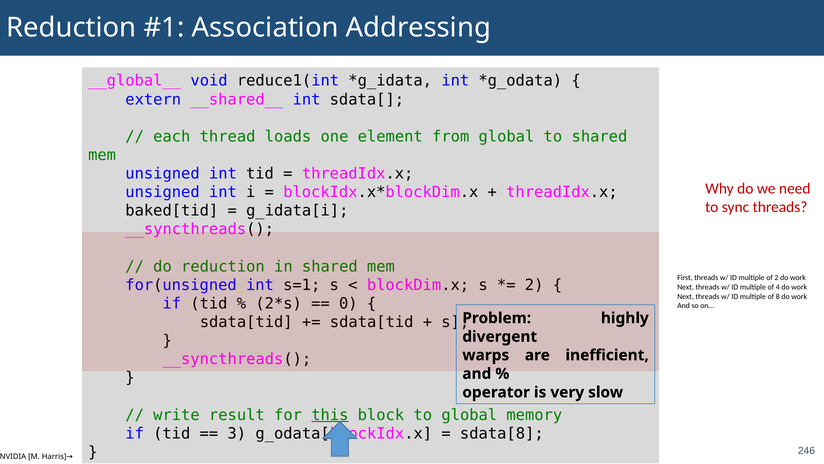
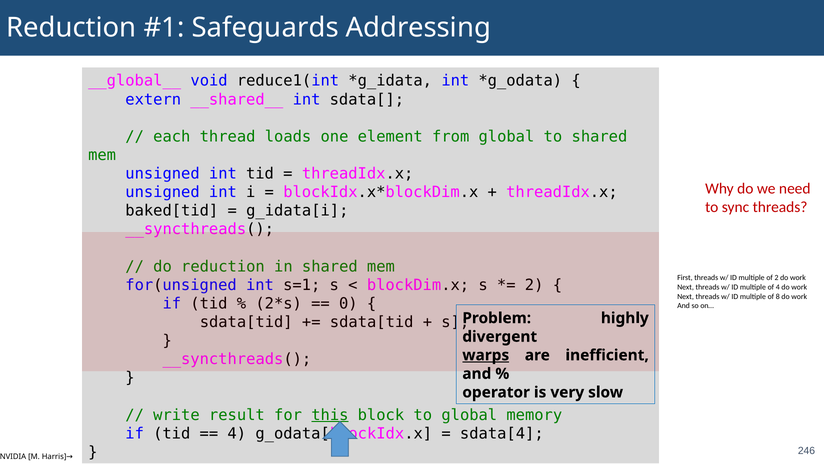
Association: Association -> Safeguards (265, 28)
warps underline: none -> present (486, 355)
3: 3 -> 4 (237, 433)
sdata[8: sdata[8 -> sdata[4 (502, 433)
